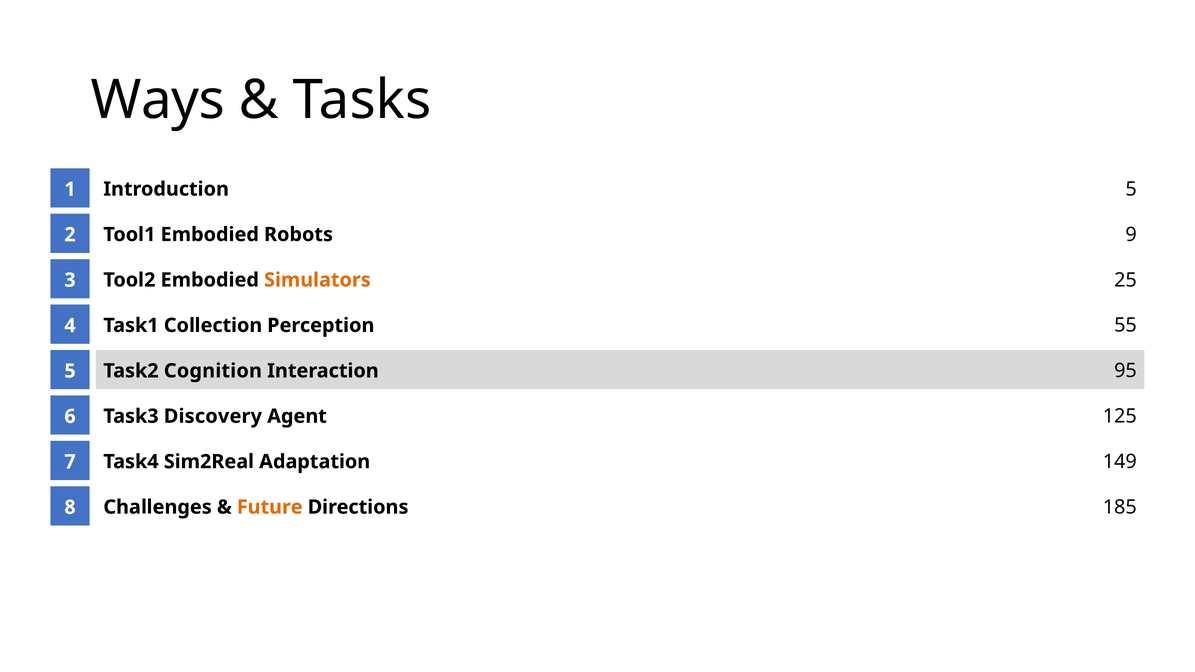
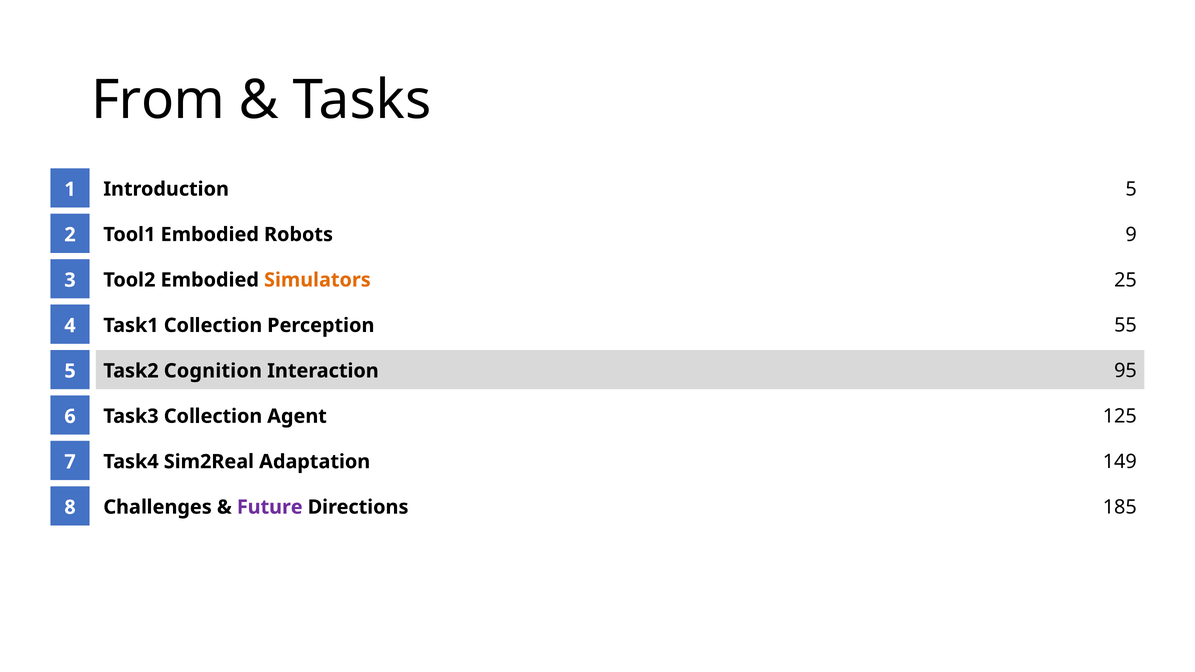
Ways: Ways -> From (158, 100)
Task3 Discovery: Discovery -> Collection (213, 416)
Future colour: orange -> purple (270, 507)
